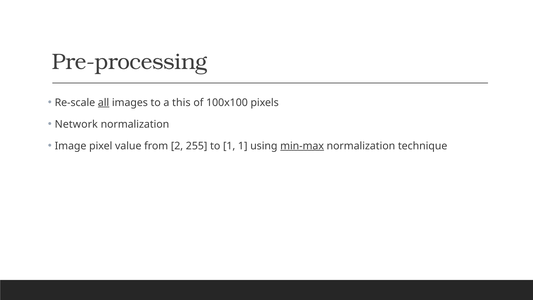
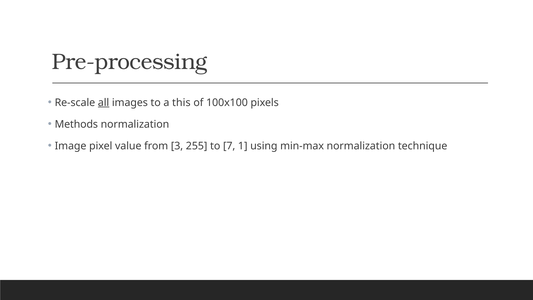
Network: Network -> Methods (76, 124)
2: 2 -> 3 (177, 146)
to 1: 1 -> 7 (229, 146)
min-max underline: present -> none (302, 146)
